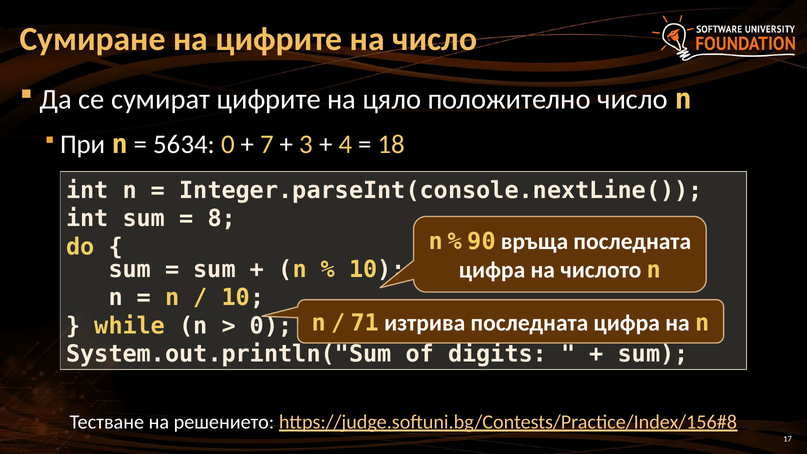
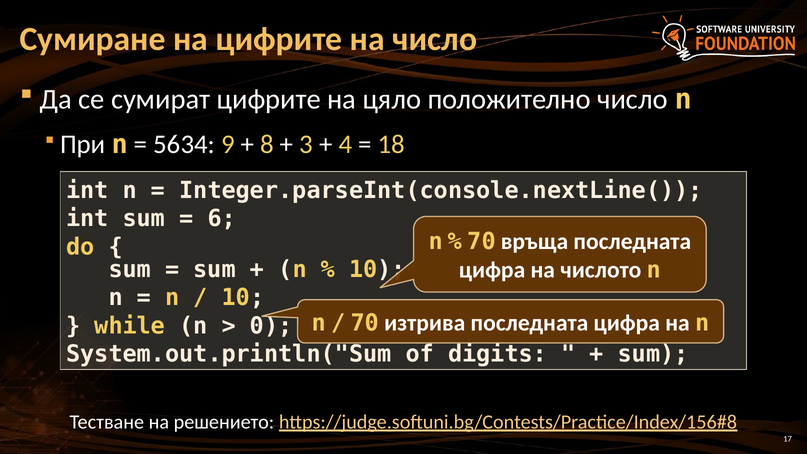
5634 0: 0 -> 9 (228, 144)
7: 7 -> 8 (267, 144)
8: 8 -> 6 (222, 219)
90: 90 -> 70 (482, 242)
71: 71 -> 70 (365, 323)
